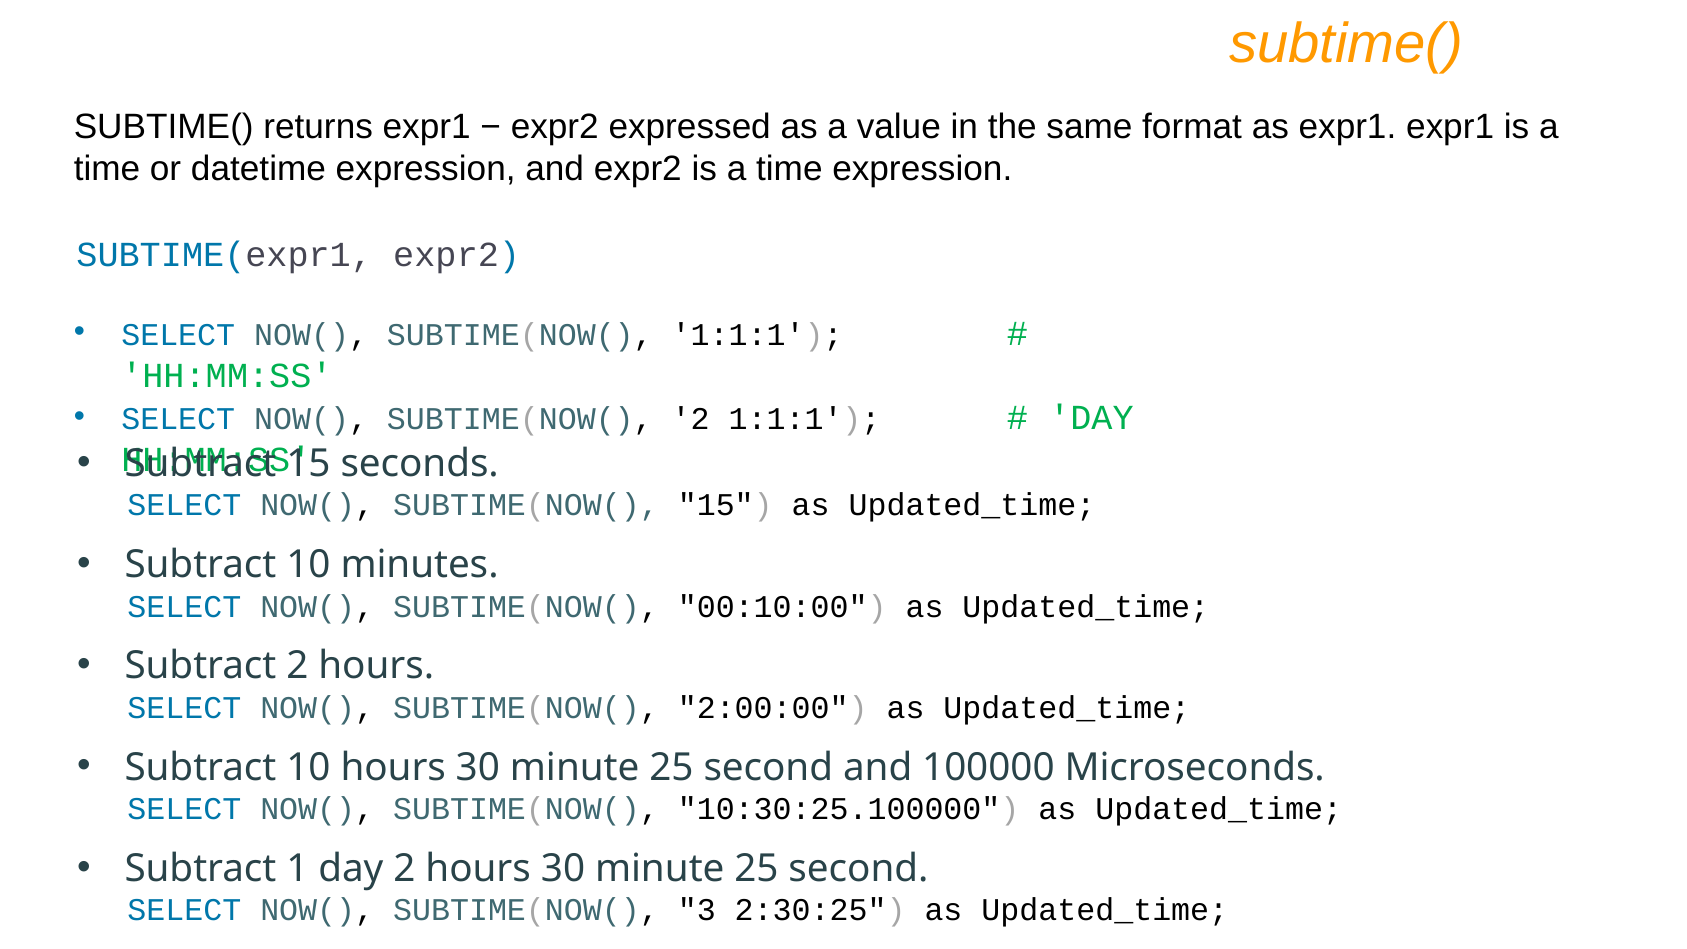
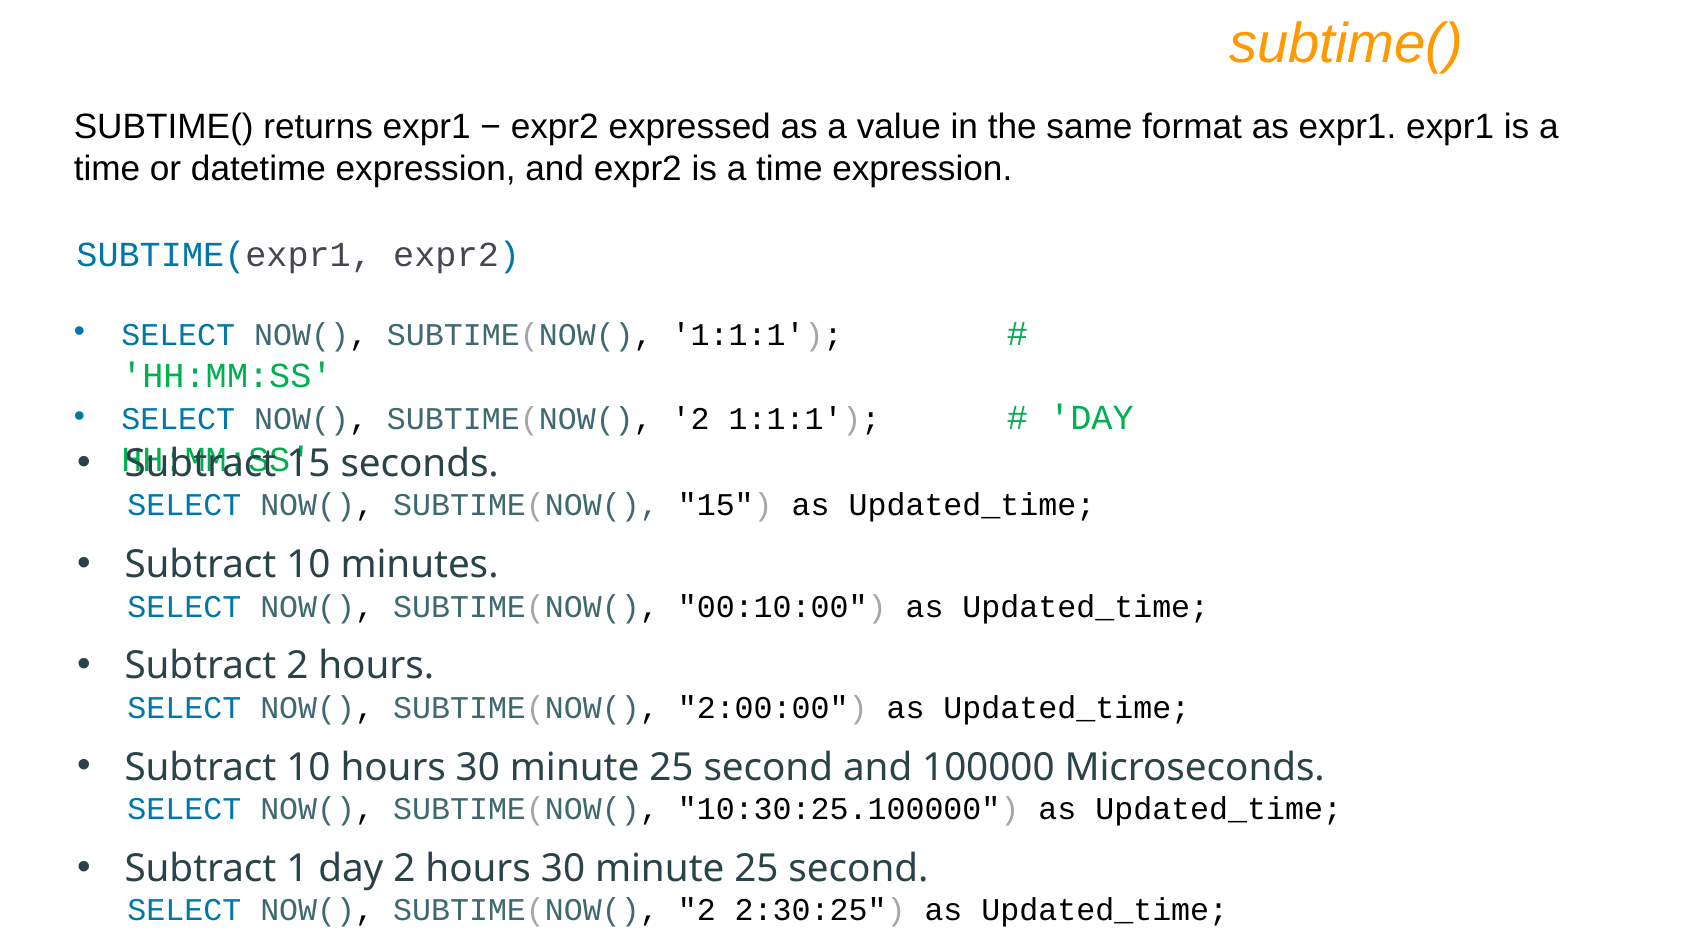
3: 3 -> 2 (697, 910)
